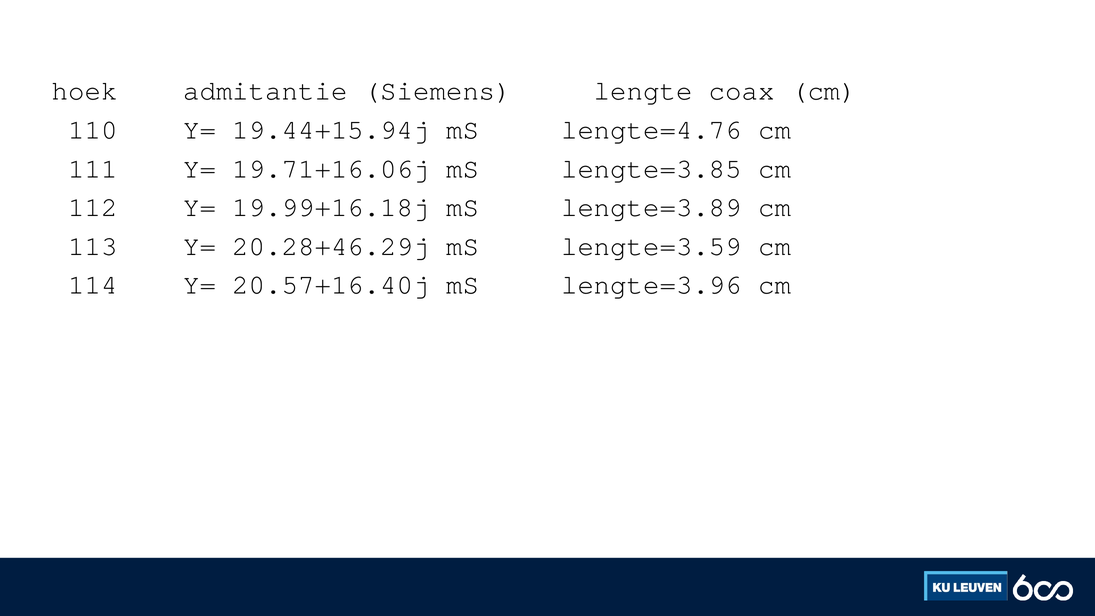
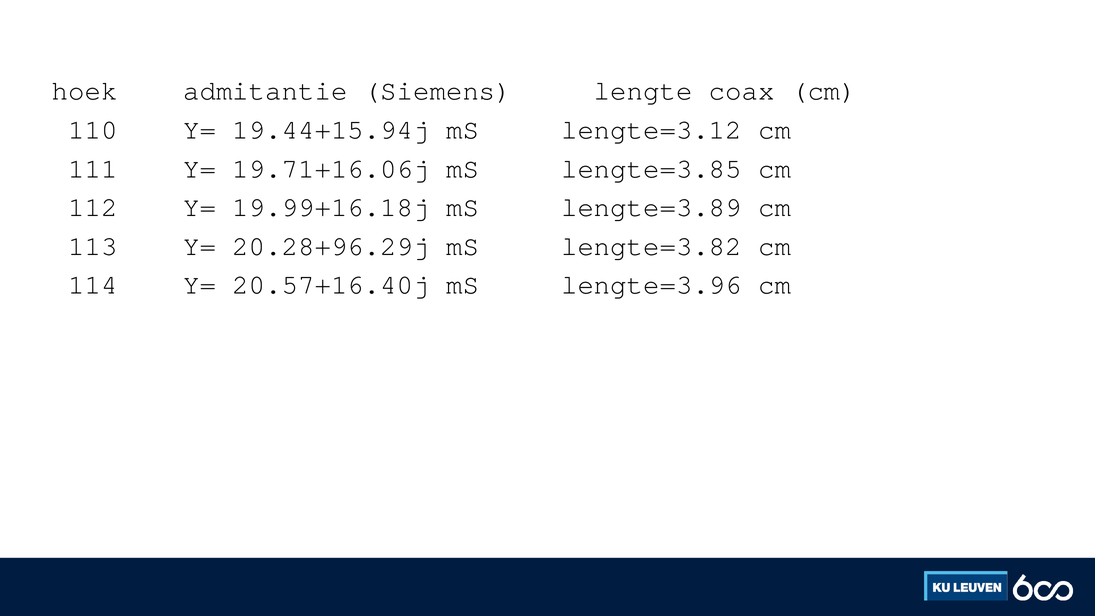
lengte=4.76: lengte=4.76 -> lengte=3.12 (651, 130)
20.28+46.29j: 20.28+46.29j -> 20.28+96.29j (331, 246)
lengte=3.59: lengte=3.59 -> lengte=3.82 (651, 246)
